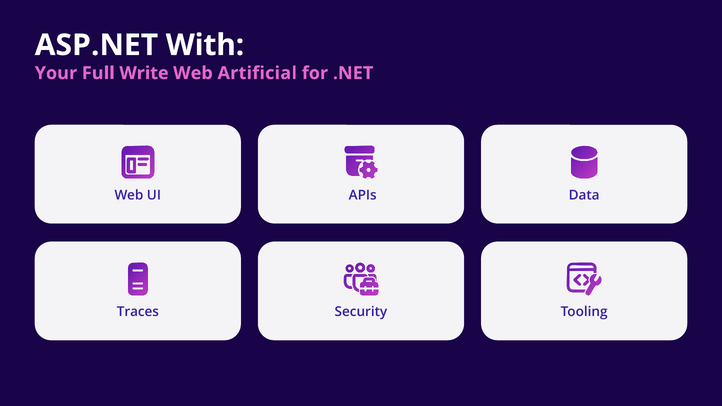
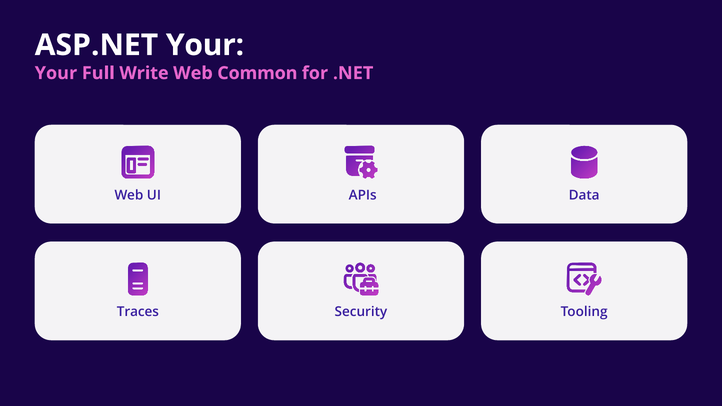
ASP.NET With: With -> Your (205, 45)
Artificial: Artificial -> Common (257, 73)
